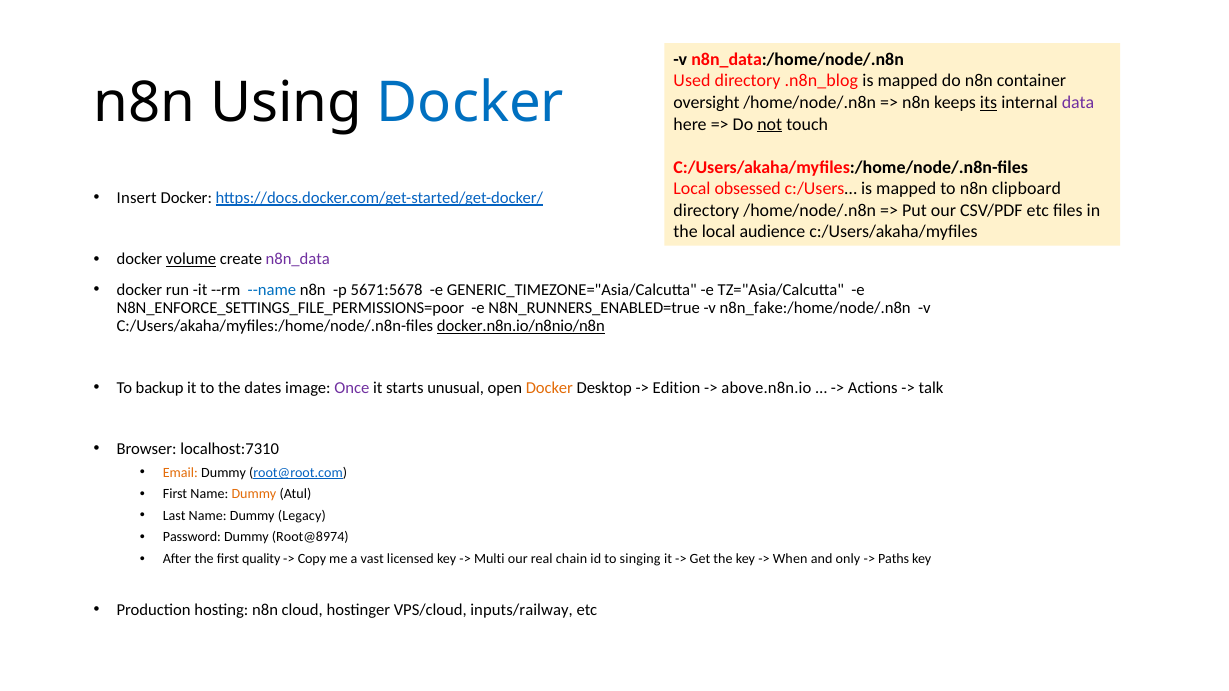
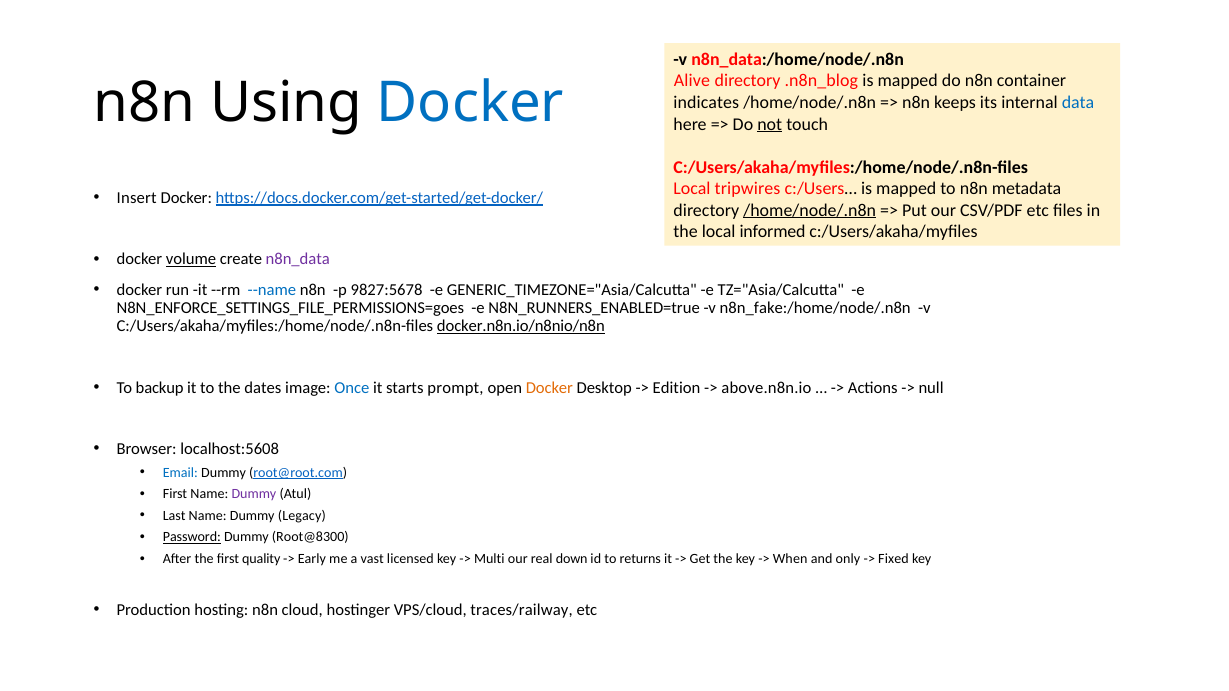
Used: Used -> Alive (692, 81)
oversight: oversight -> indicates (706, 103)
its underline: present -> none (989, 103)
data colour: purple -> blue (1078, 103)
obsessed: obsessed -> tripwires (748, 189)
clipboard: clipboard -> metadata (1027, 189)
/home/node/.n8n underline: none -> present (810, 210)
audience: audience -> informed (773, 232)
5671:5678: 5671:5678 -> 9827:5678 (387, 290)
N8N_ENFORCE_SETTINGS_FILE_PERMISSIONS=poor: N8N_ENFORCE_SETTINGS_FILE_PERMISSIONS=poor -> N8N_ENFORCE_SETTINGS_FILE_PERMISSIONS=goes (290, 308)
Once colour: purple -> blue (352, 388)
unusual: unusual -> prompt (456, 388)
talk: talk -> null (931, 388)
localhost:7310: localhost:7310 -> localhost:5608 (230, 449)
Email colour: orange -> blue (180, 473)
Dummy colour: orange -> purple (254, 494)
Password underline: none -> present (192, 538)
Root@8974: Root@8974 -> Root@8300 (310, 538)
Copy: Copy -> Early (312, 559)
chain: chain -> down (572, 559)
singing: singing -> returns (640, 559)
Paths: Paths -> Fixed (894, 559)
inputs/railway: inputs/railway -> traces/railway (522, 610)
